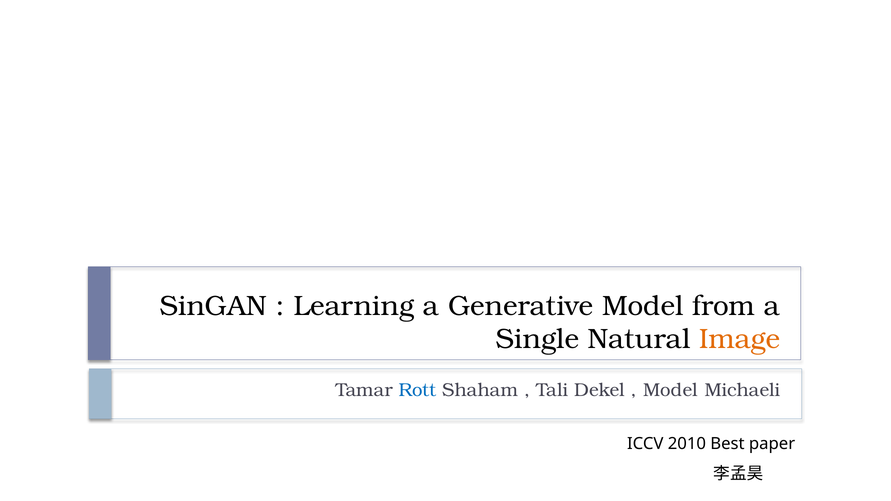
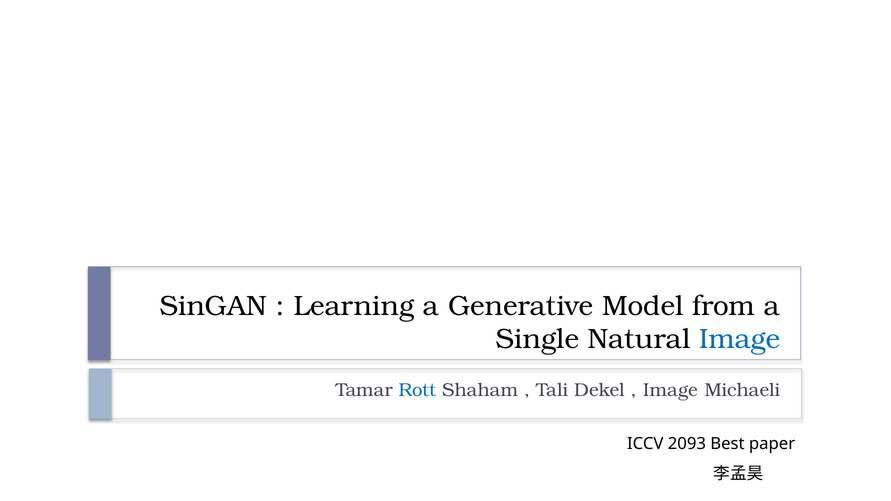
Image colour: orange -> blue (740, 339)
Model: Model -> Image (671, 390)
2010: 2010 -> 2093 (687, 444)
